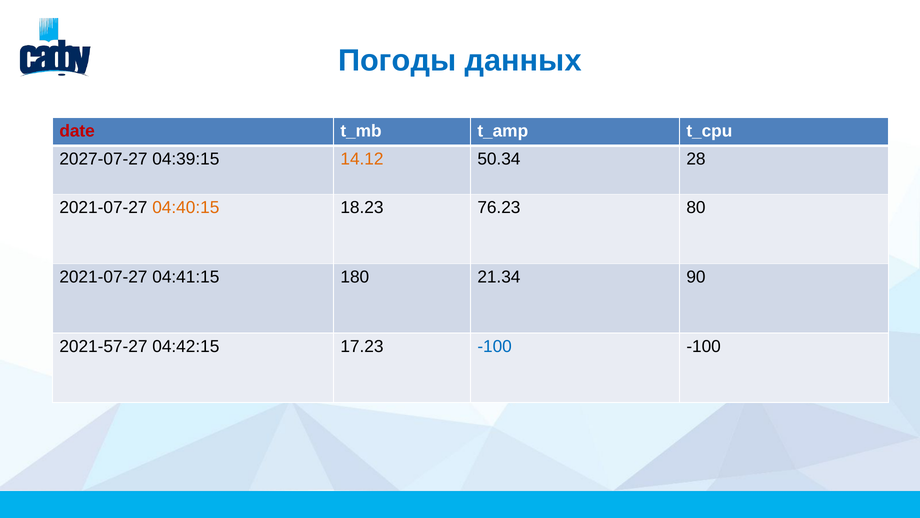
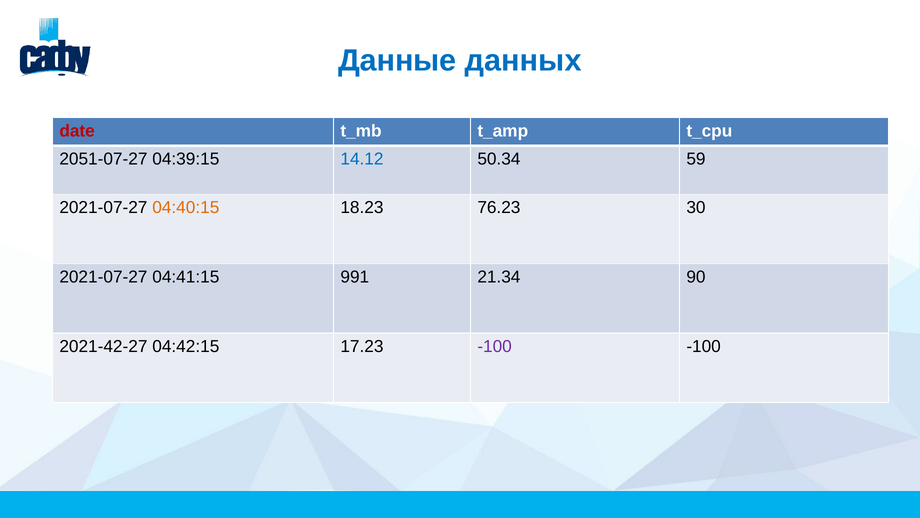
Погоды: Погоды -> Данные (397, 60)
2027-07-27: 2027-07-27 -> 2051-07-27 (103, 159)
14.12 colour: orange -> blue (362, 159)
28: 28 -> 59 (696, 159)
80: 80 -> 30 (696, 208)
180: 180 -> 991 (355, 277)
2021-57-27: 2021-57-27 -> 2021-42-27 (103, 346)
-100 colour: blue -> purple (495, 346)
